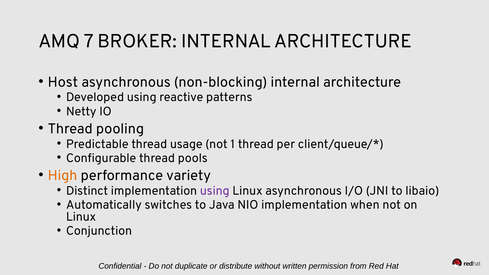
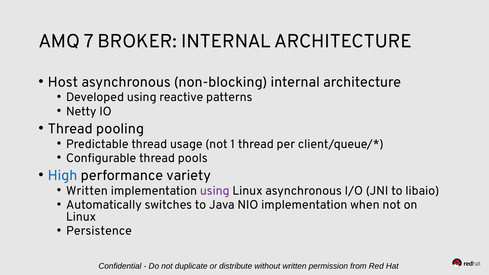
High colour: orange -> blue (62, 176)
Distinct: Distinct -> Written (87, 191)
Conjunction: Conjunction -> Persistence (99, 231)
